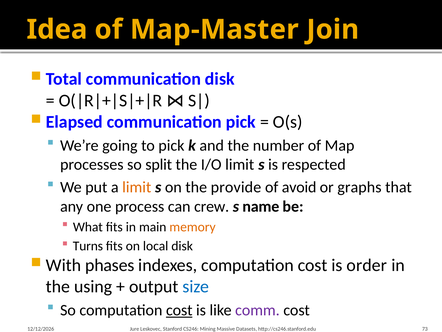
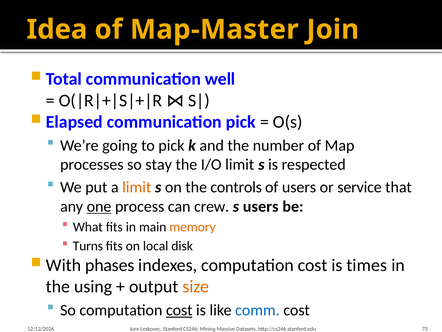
communication disk: disk -> well (220, 79)
split: split -> stay (159, 164)
provide: provide -> controls (236, 187)
of avoid: avoid -> users (299, 187)
graphs: graphs -> service (360, 187)
one underline: none -> present (99, 206)
s name: name -> users (261, 206)
order: order -> times (367, 265)
size colour: blue -> orange (196, 286)
comm colour: purple -> blue (257, 310)
